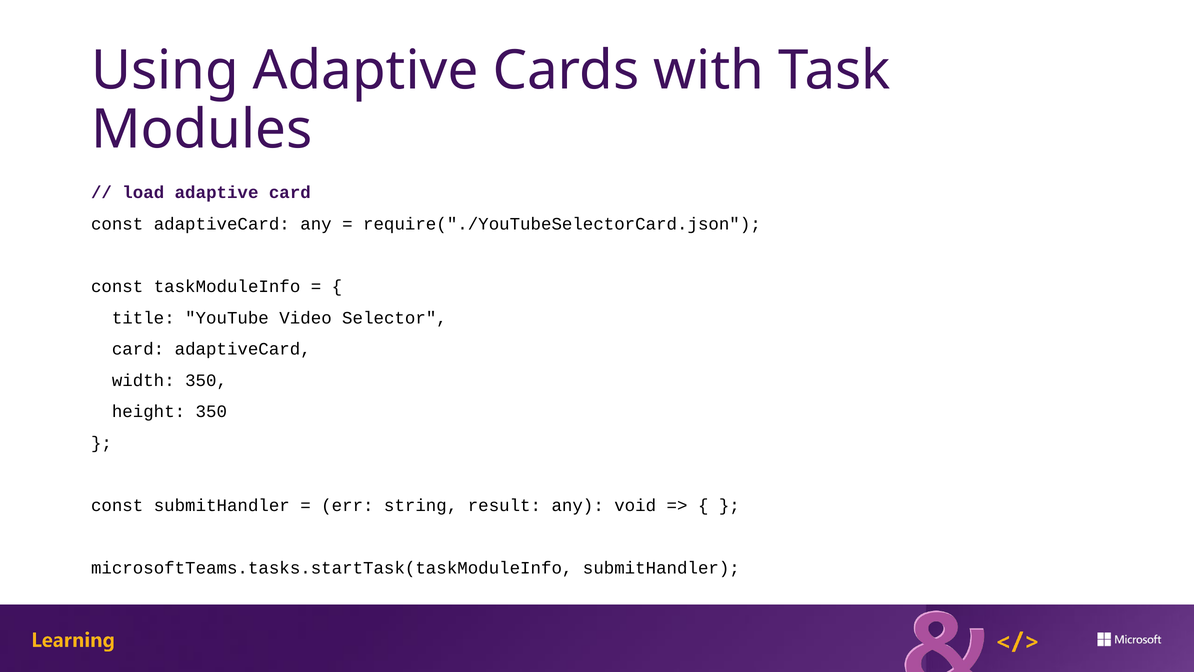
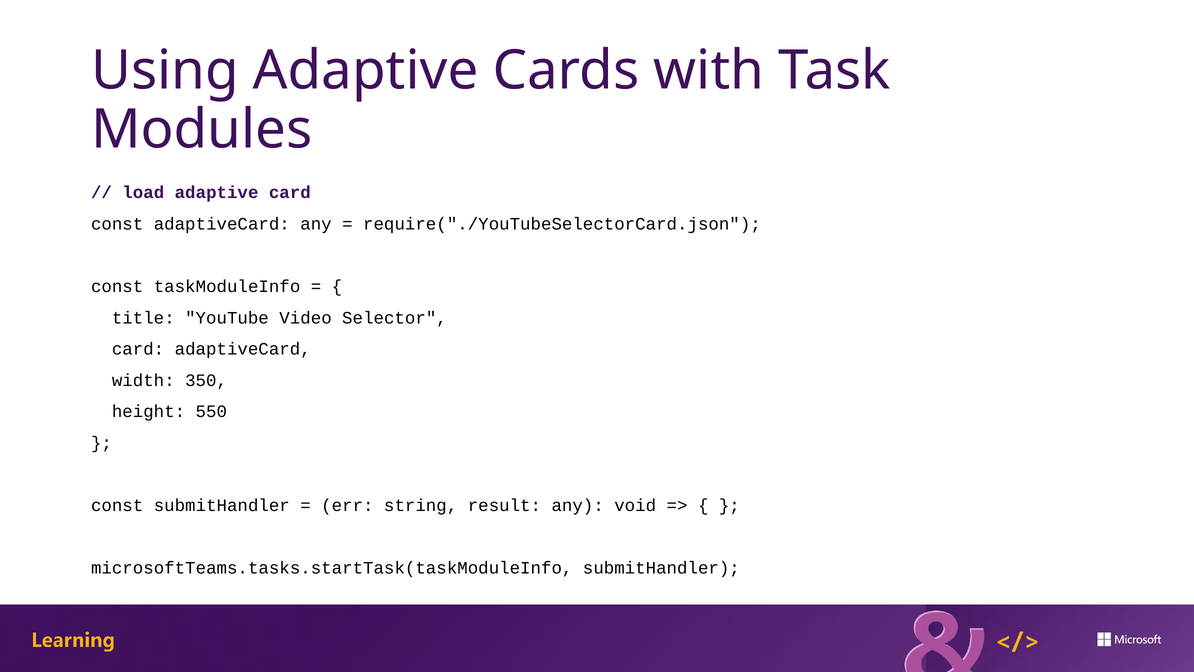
height 350: 350 -> 550 (211, 411)
